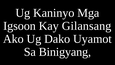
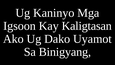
Gilansang: Gilansang -> Kaligtasan (87, 26)
